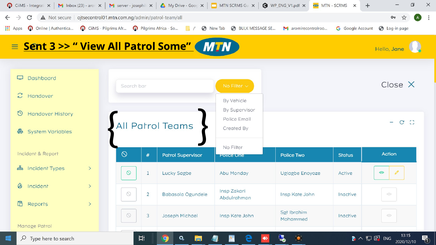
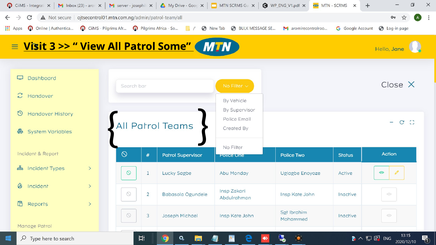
Sent: Sent -> Visit (35, 47)
